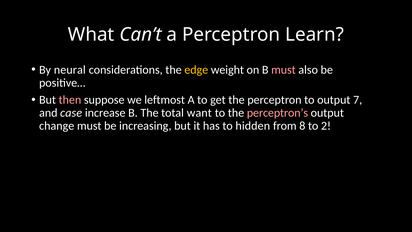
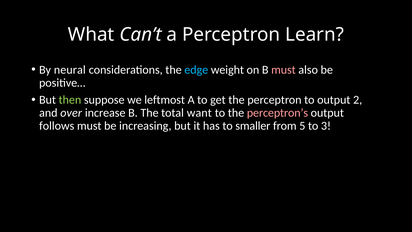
edge colour: yellow -> light blue (196, 70)
then colour: pink -> light green (70, 100)
7: 7 -> 2 (358, 100)
case: case -> over (71, 113)
change: change -> follows (57, 126)
hidden: hidden -> smaller (253, 126)
8: 8 -> 5 (302, 126)
2: 2 -> 3 (326, 126)
